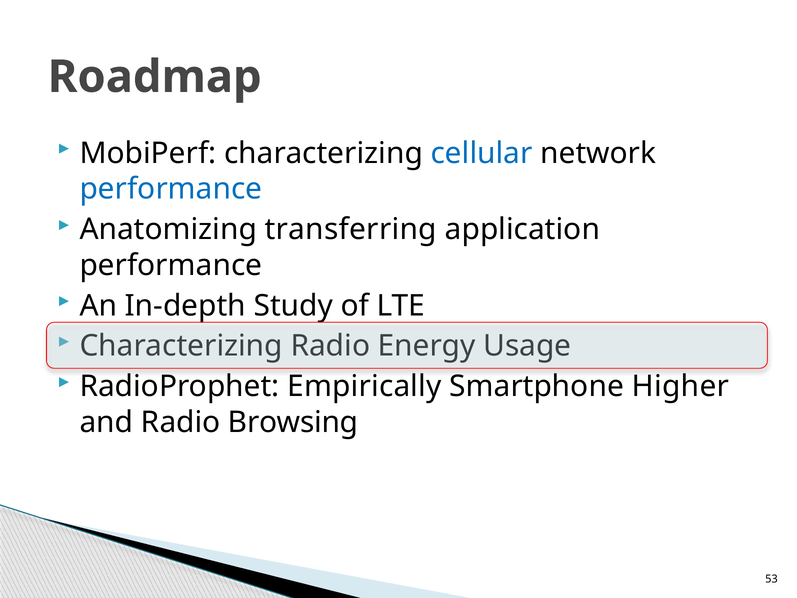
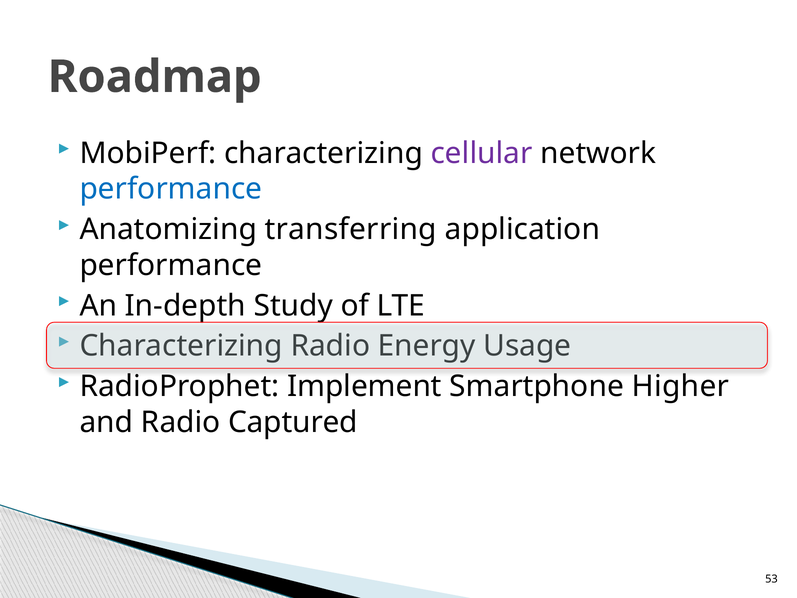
cellular colour: blue -> purple (482, 153)
Empirically: Empirically -> Implement (364, 386)
Browsing: Browsing -> Captured (293, 422)
